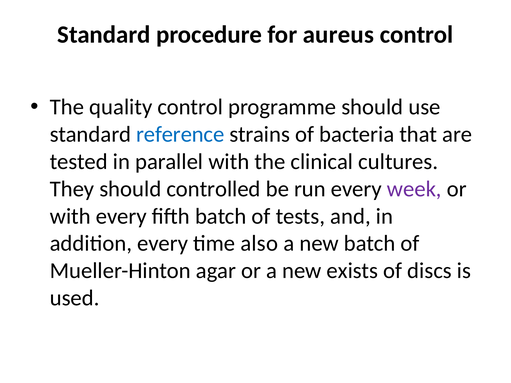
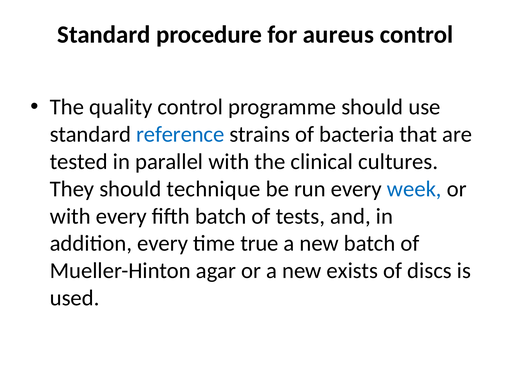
controlled: controlled -> technique (213, 189)
week colour: purple -> blue (414, 189)
also: also -> true (259, 244)
